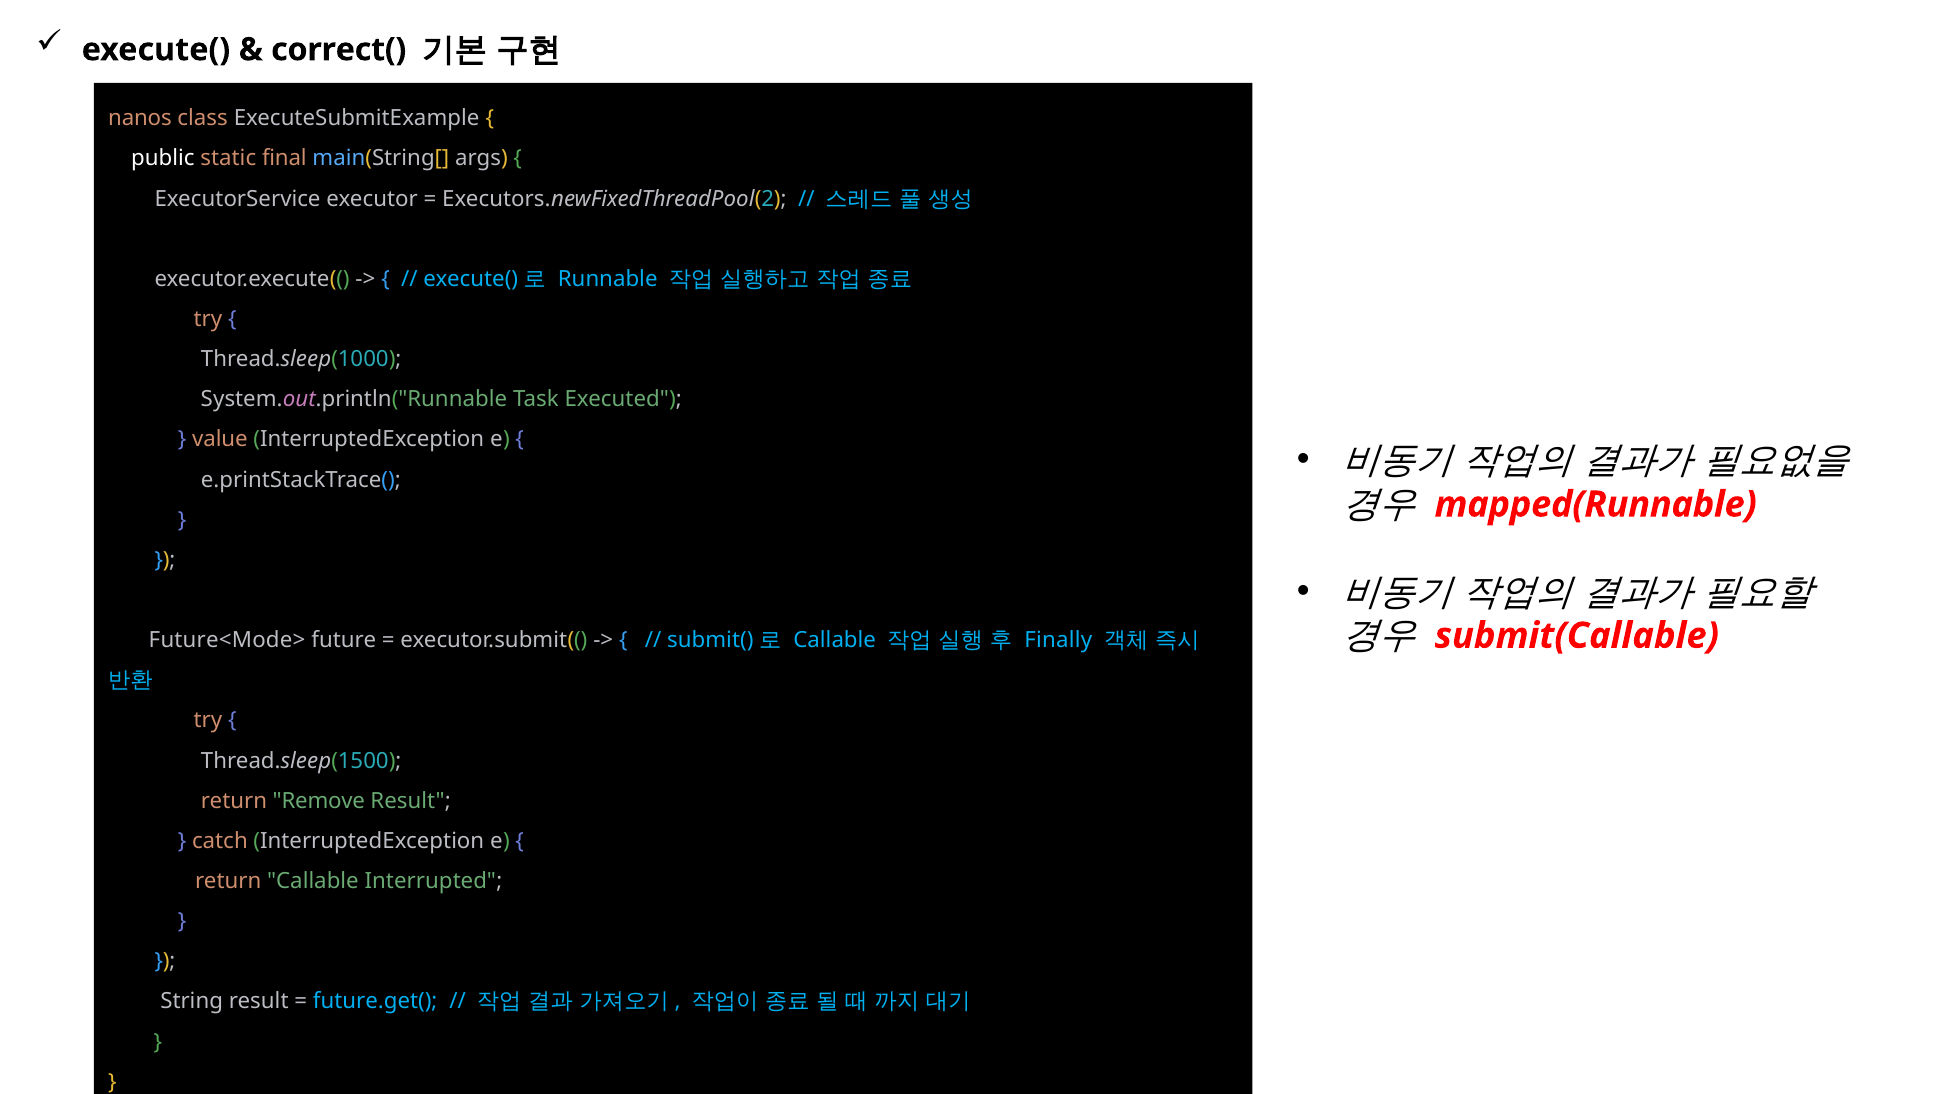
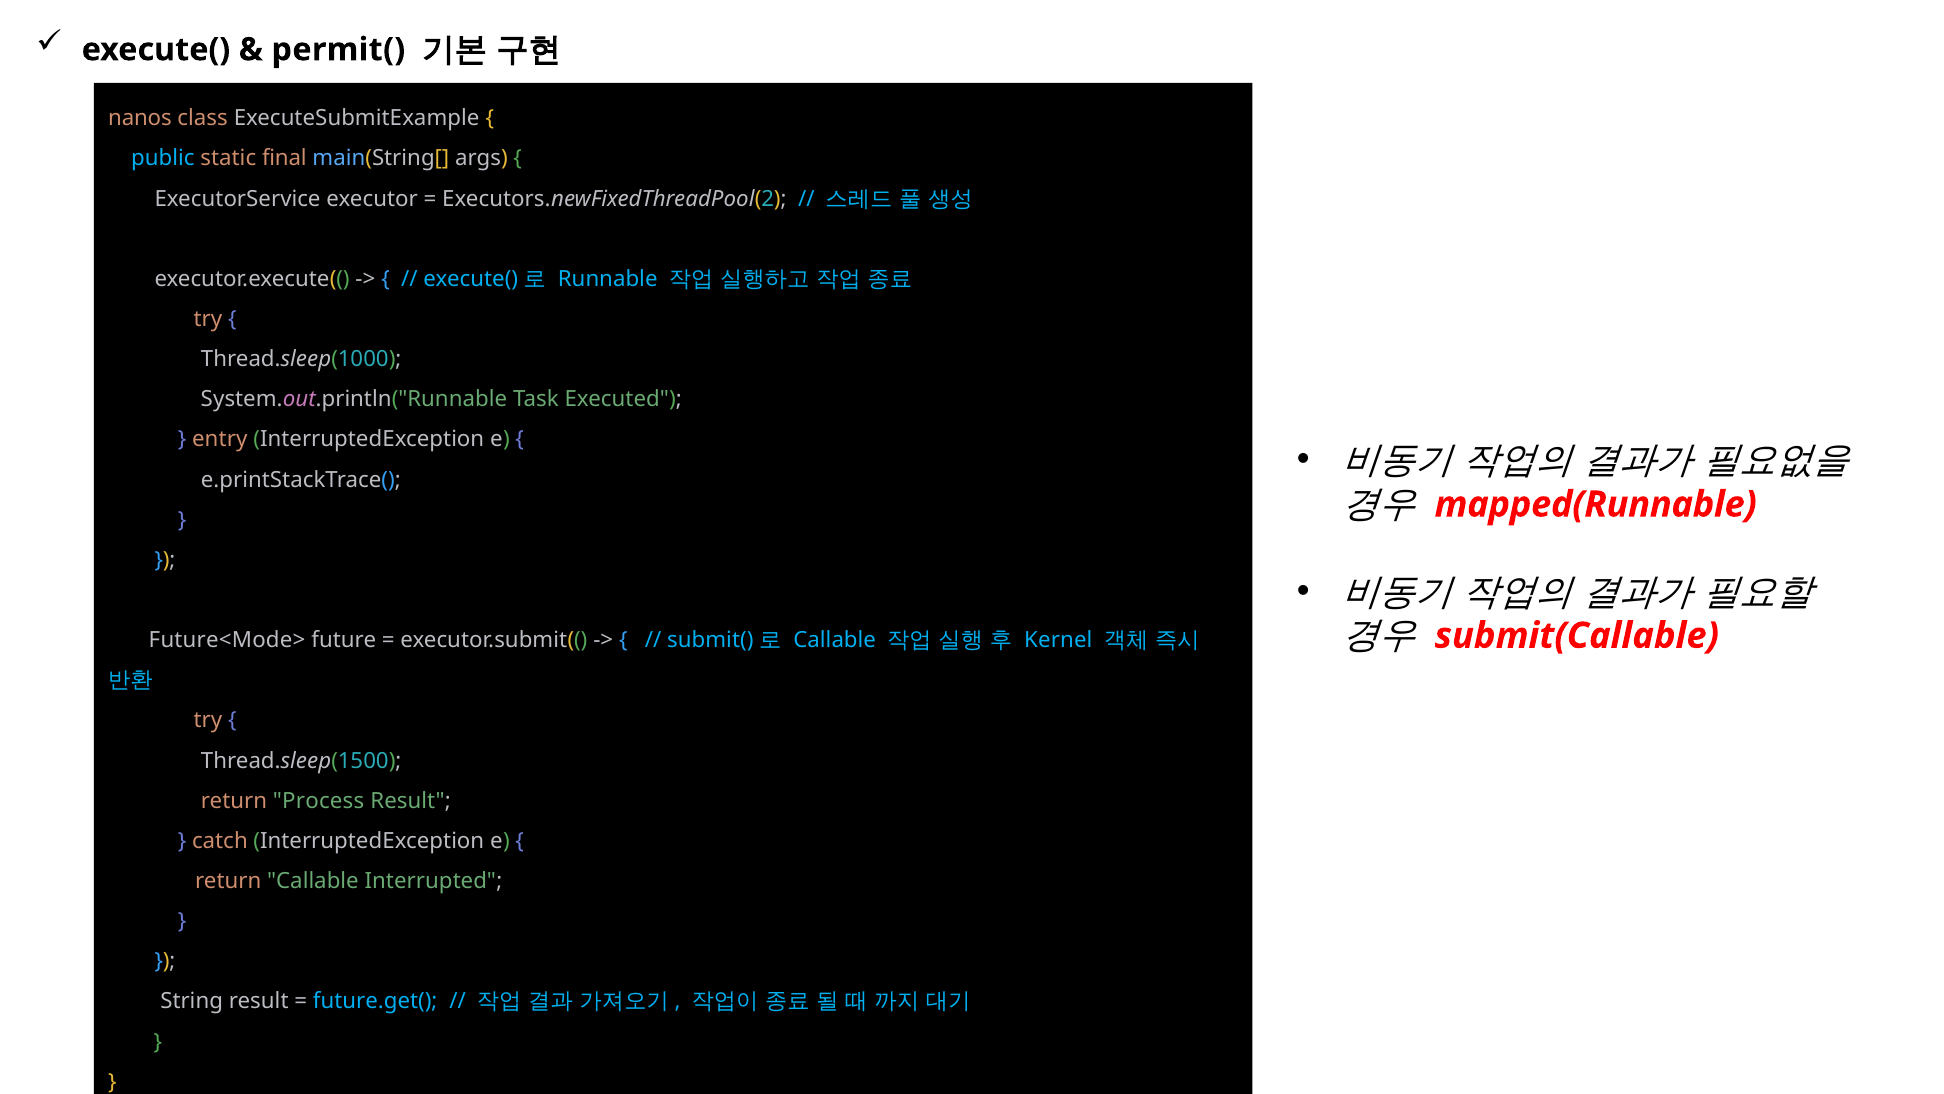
correct(: correct( -> permit( (338, 50)
public colour: white -> light blue (163, 159)
value: value -> entry (220, 439)
Finally: Finally -> Kernel (1058, 640)
Remove: Remove -> Process (319, 801)
